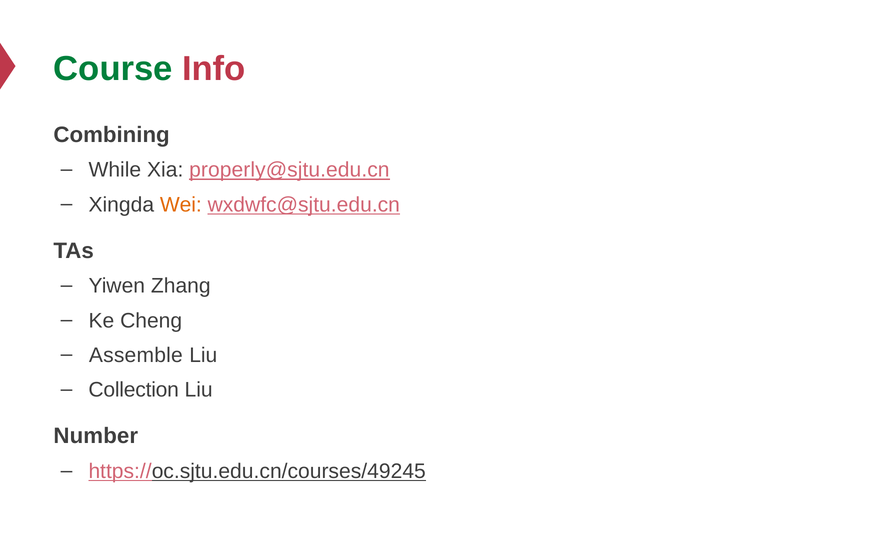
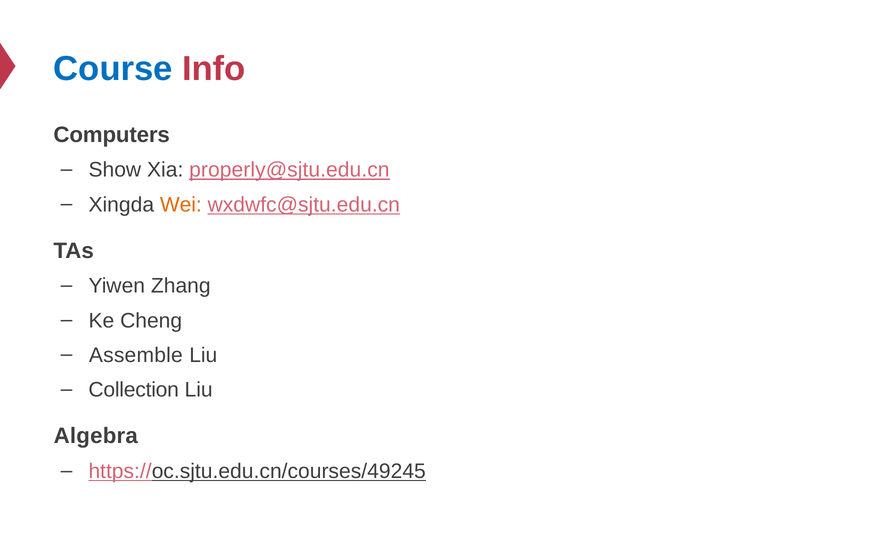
Course colour: green -> blue (113, 69)
Combining: Combining -> Computers (112, 135)
While: While -> Show (115, 170)
Number: Number -> Algebra (96, 436)
